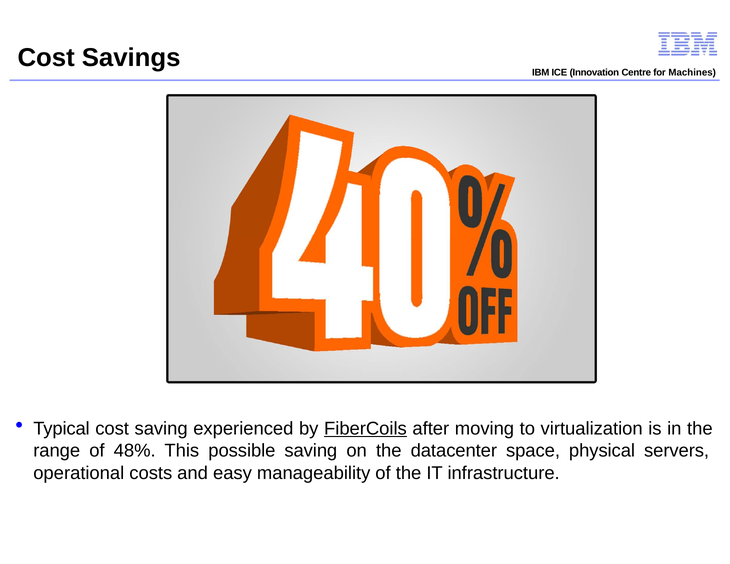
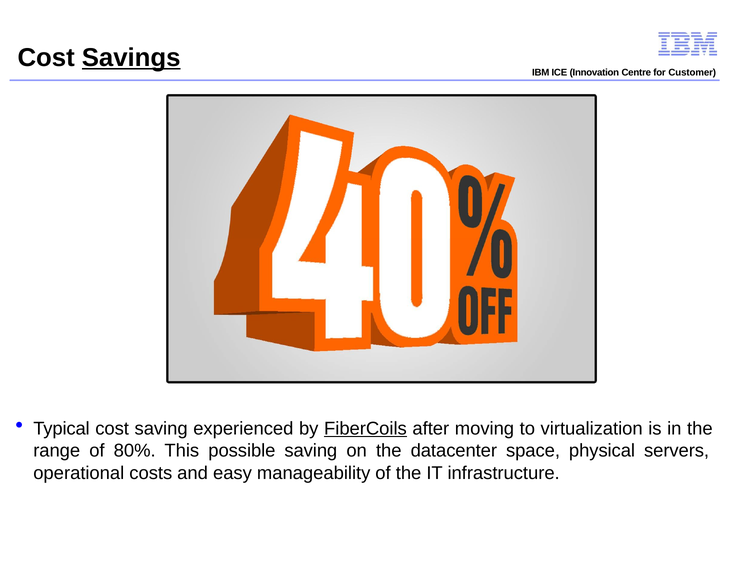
Savings underline: none -> present (131, 58)
Machines: Machines -> Customer (692, 73)
48%: 48% -> 80% (135, 451)
